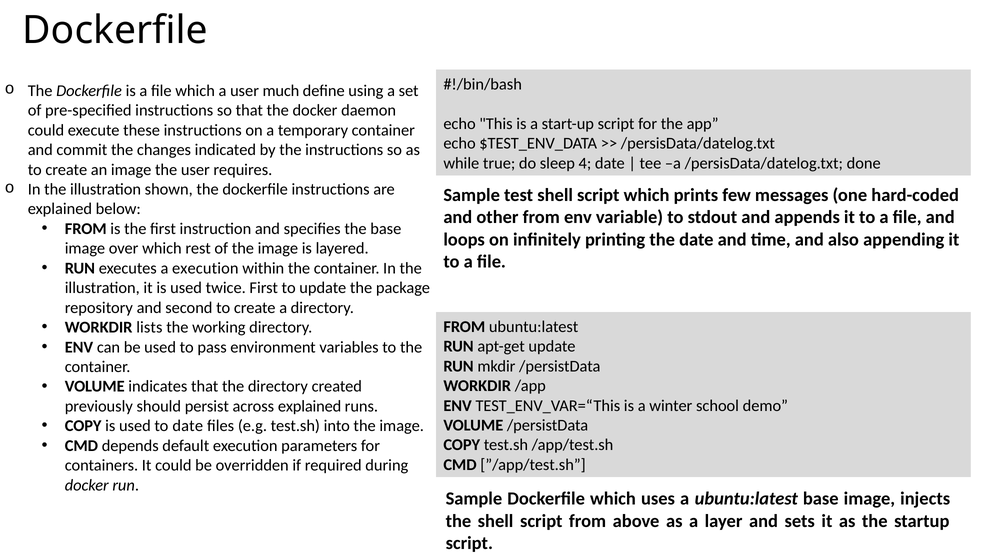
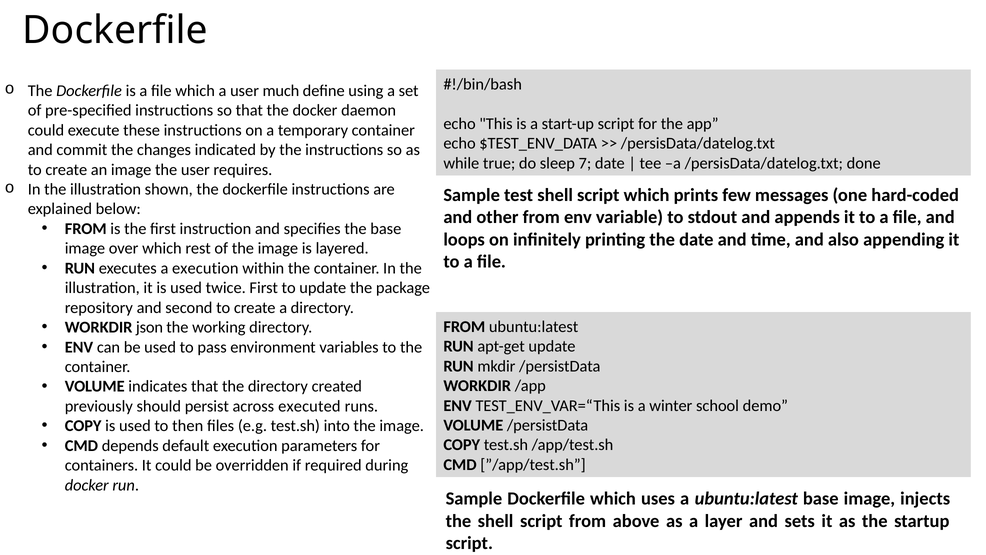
4: 4 -> 7 (585, 163)
lists: lists -> json (150, 327)
across explained: explained -> executed (309, 406)
to date: date -> then (188, 426)
